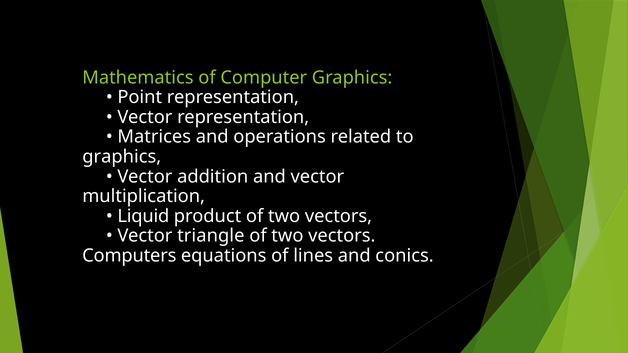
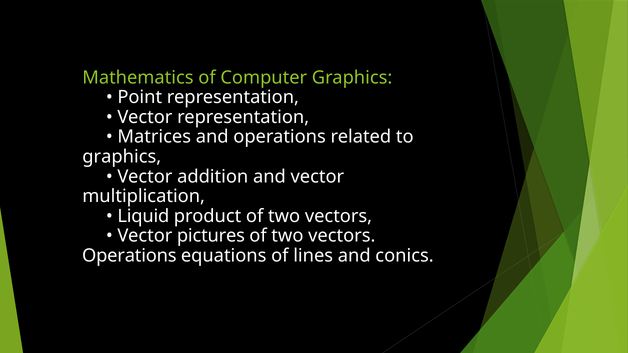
triangle: triangle -> pictures (211, 236)
Computers: Computers -> Operations (129, 256)
